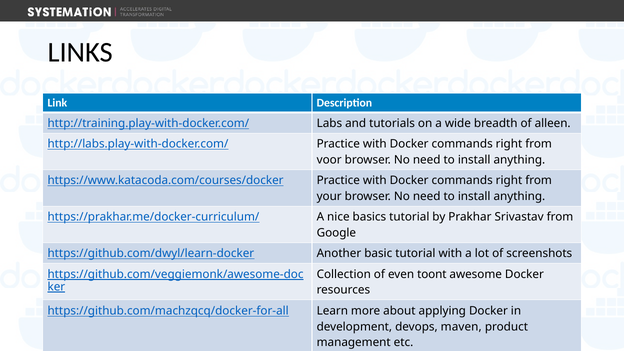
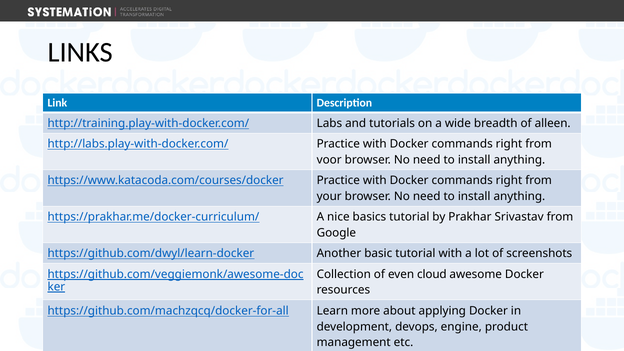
toont: toont -> cloud (432, 274)
maven: maven -> engine (461, 327)
